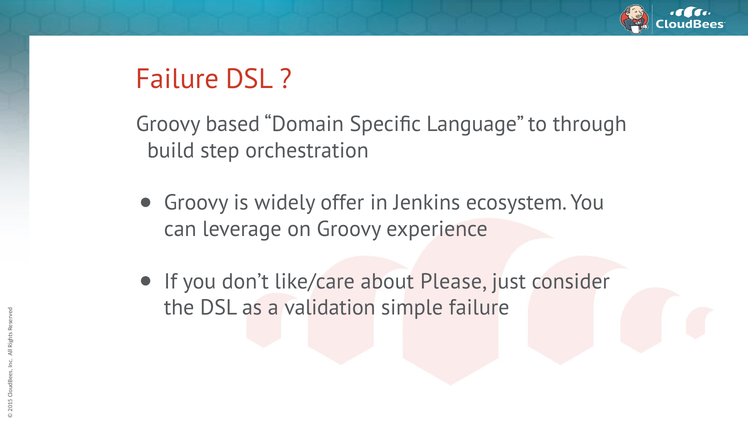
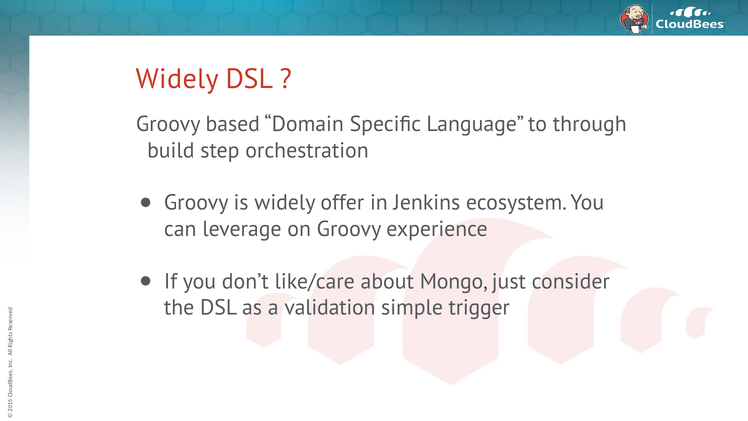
Failure: Failure -> Widely (177, 79)
Please: Please -> Mongo (454, 281)
simple failure: failure -> trigger (479, 307)
